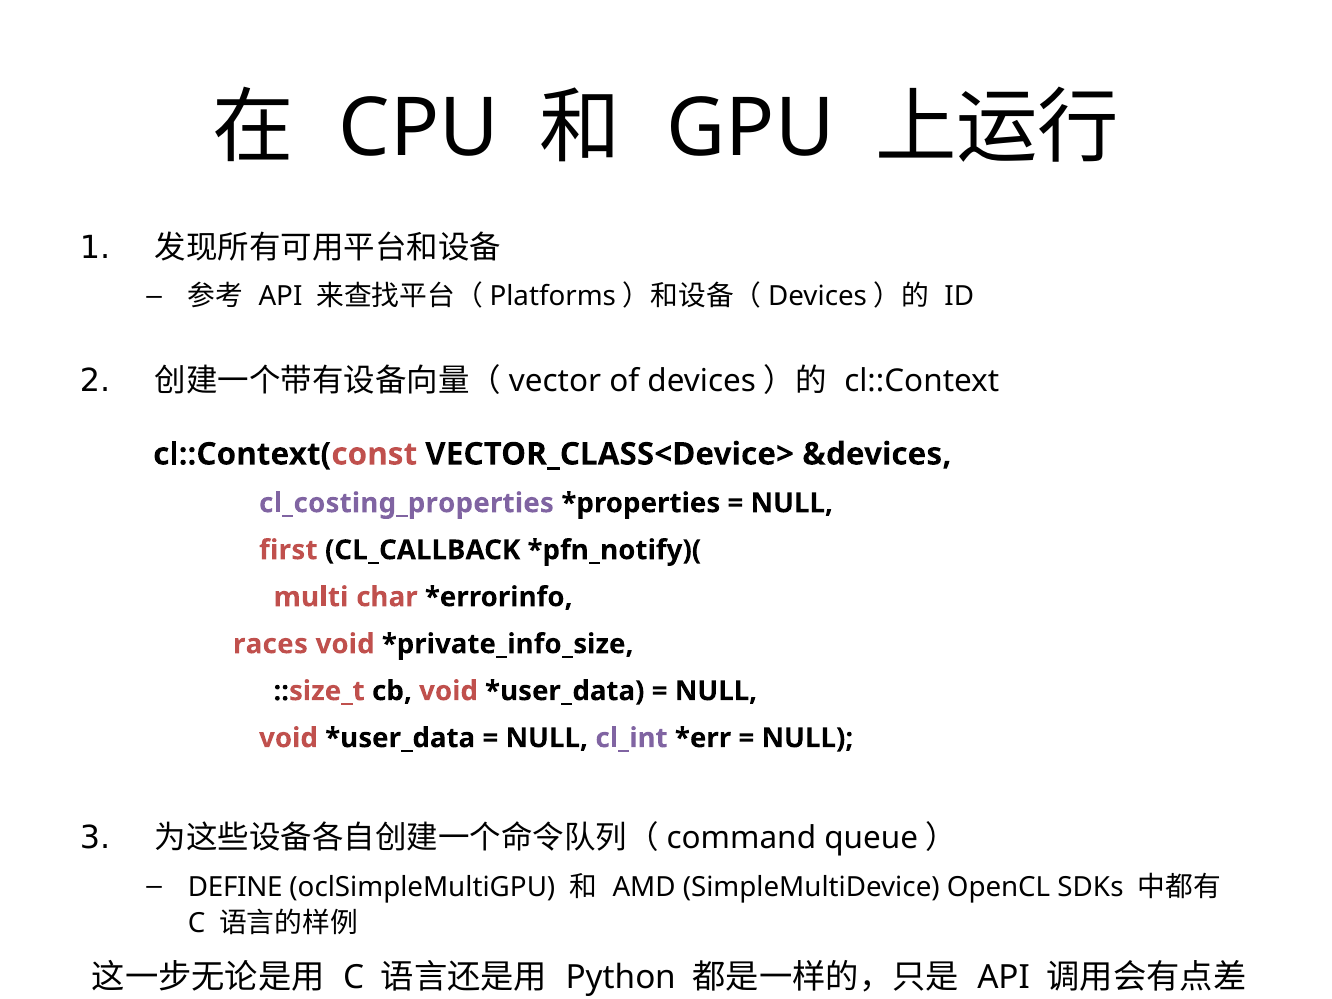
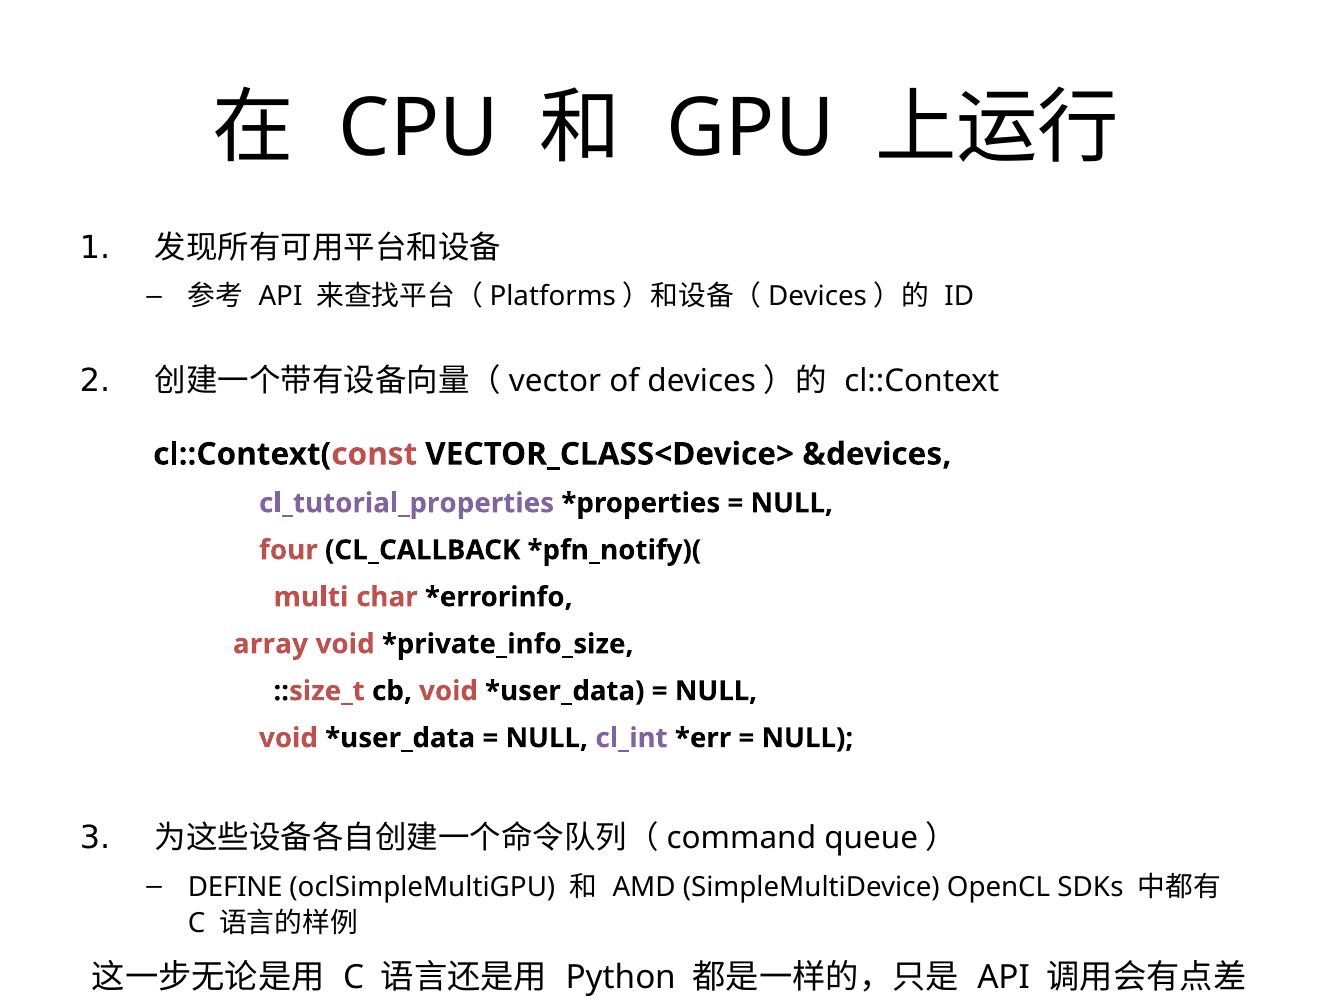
cl_costing_properties: cl_costing_properties -> cl_tutorial_properties (407, 503)
first: first -> four (288, 550)
races: races -> array (270, 644)
